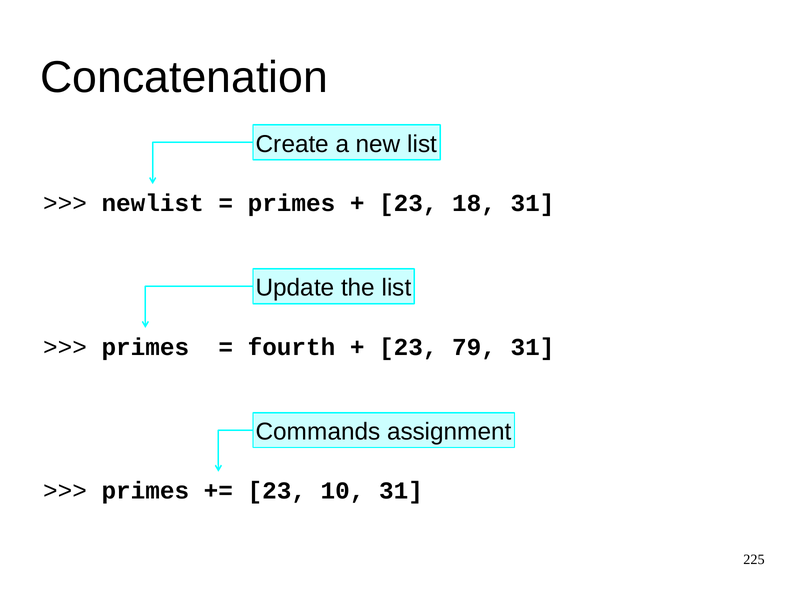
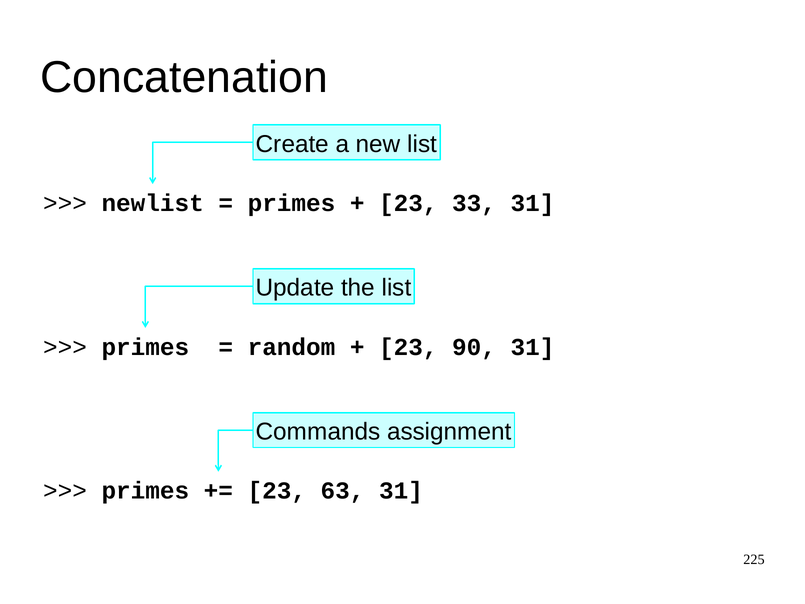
18: 18 -> 33 (474, 203)
fourth: fourth -> random (291, 347)
79: 79 -> 90 (474, 347)
10: 10 -> 63 (343, 491)
